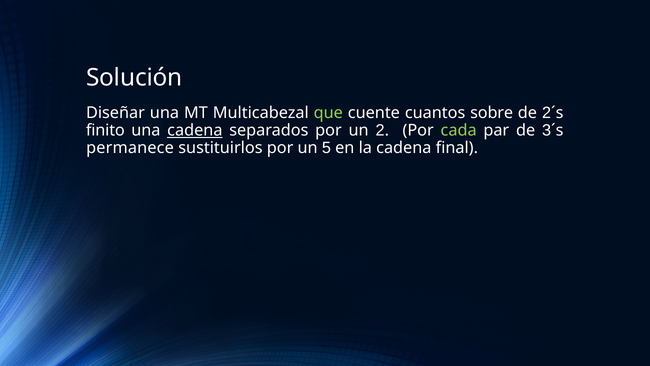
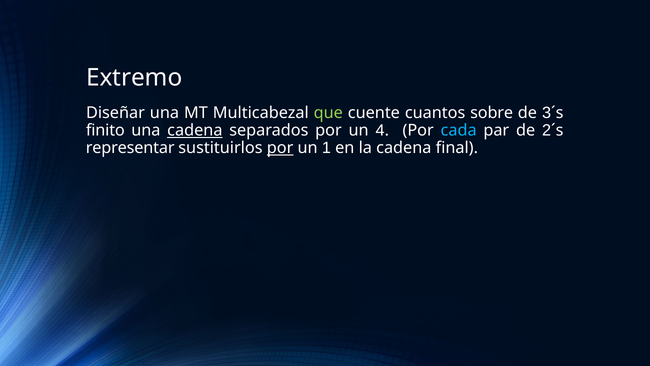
Solución: Solución -> Extremo (134, 78)
de 2: 2 -> 3 (547, 113)
un 2: 2 -> 4 (380, 130)
cada colour: light green -> light blue (459, 130)
3: 3 -> 2 (547, 130)
permanece: permanece -> representar (130, 148)
por underline: none -> present (280, 148)
5: 5 -> 1 (327, 148)
